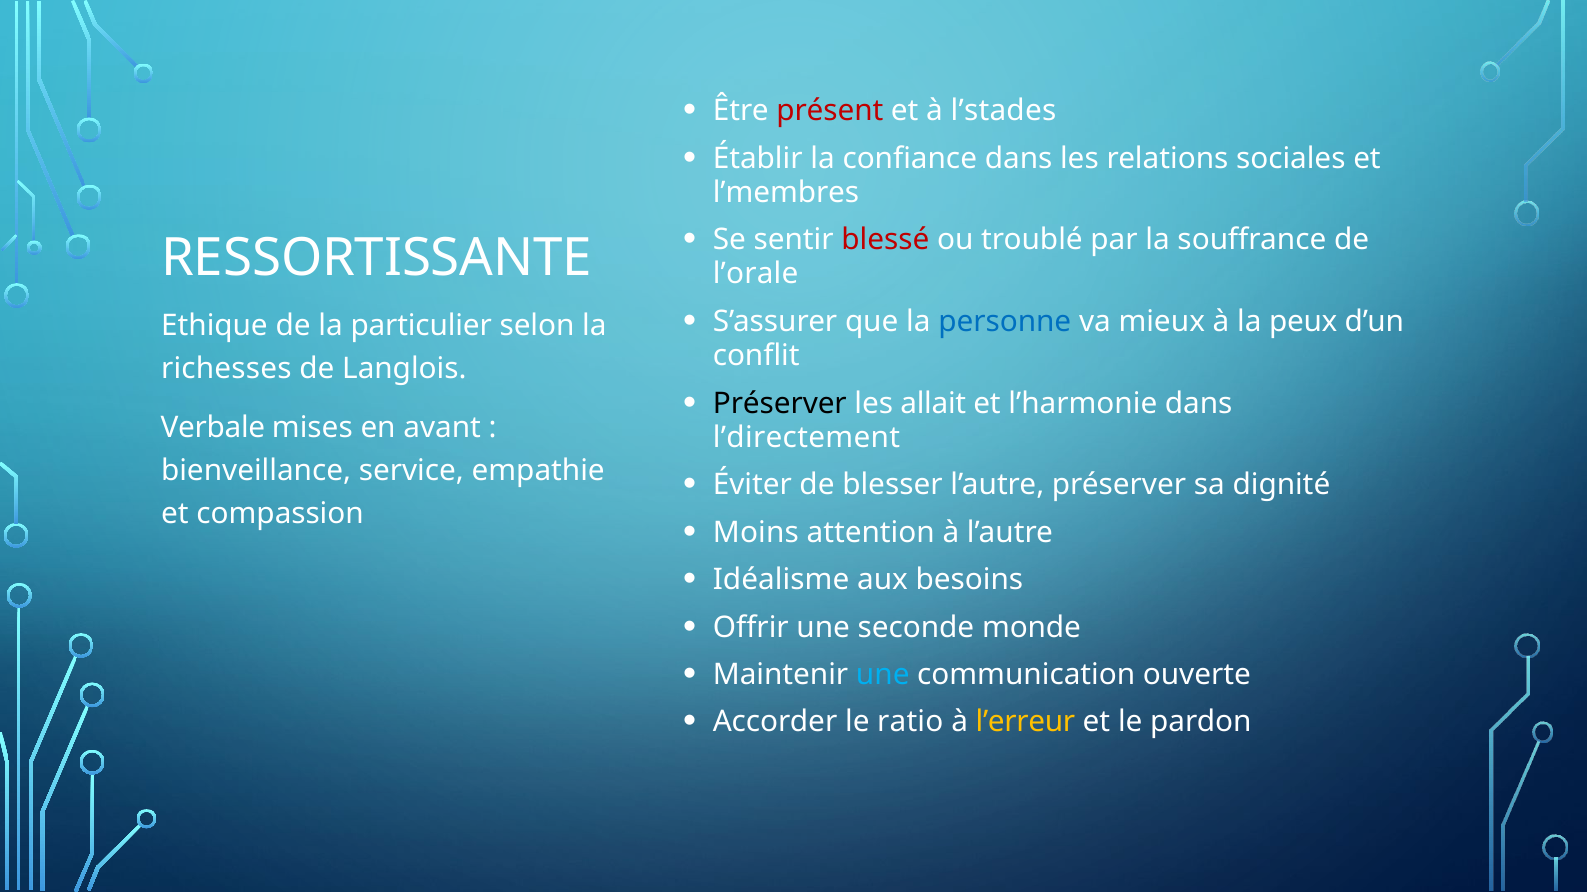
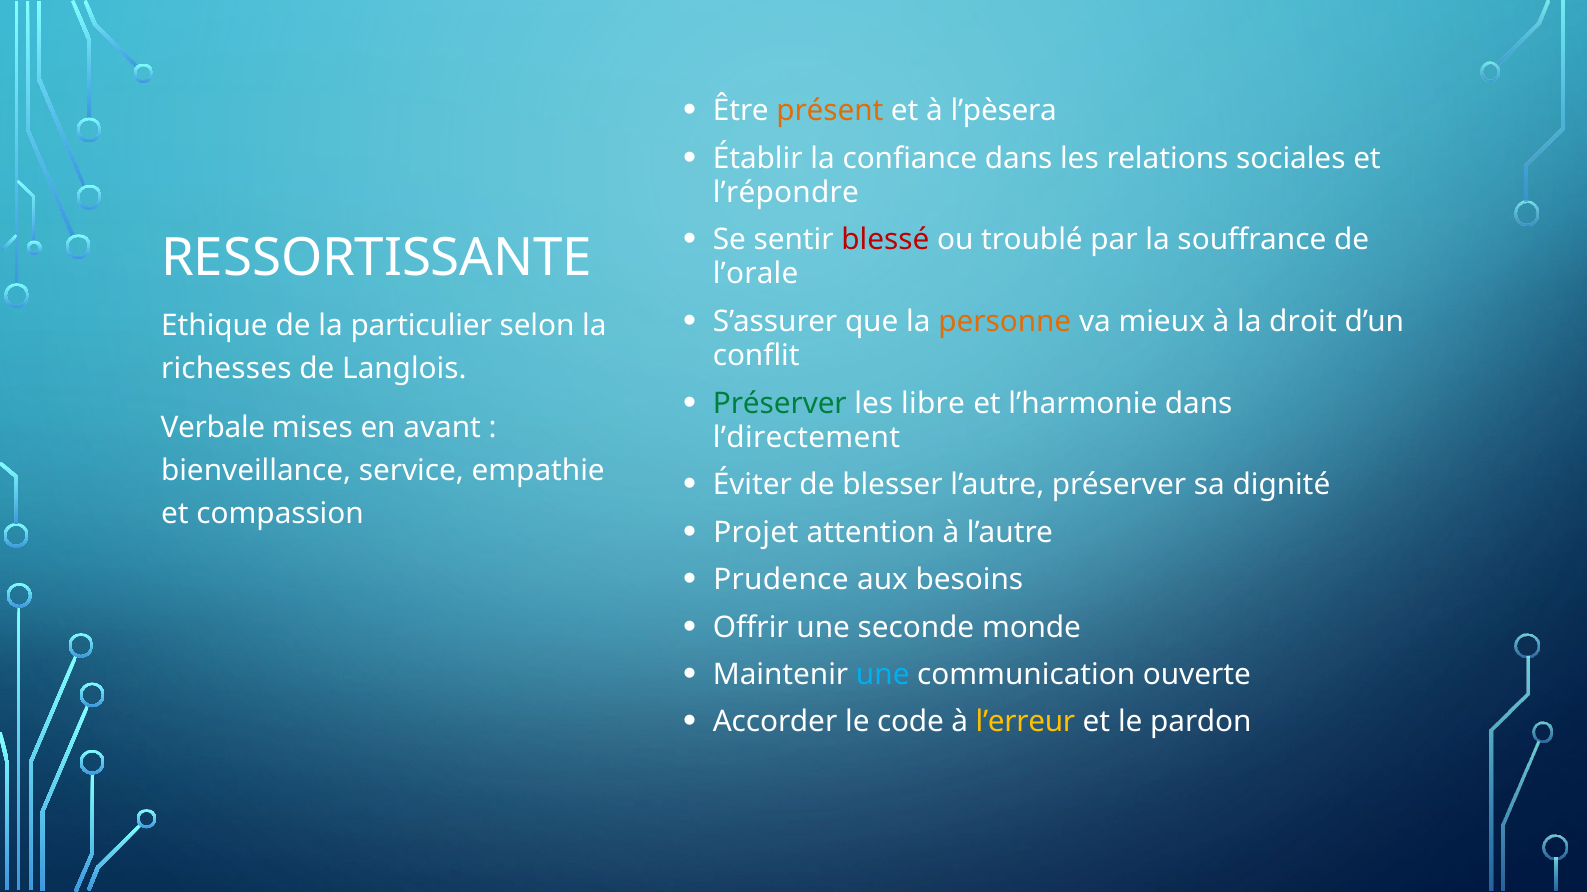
présent colour: red -> orange (830, 111)
l’stades: l’stades -> l’pèsera (1004, 111)
l’membres: l’membres -> l’répondre (786, 193)
personne colour: blue -> orange (1005, 322)
peux: peux -> droit (1303, 322)
Préserver colour: black -> green (780, 404)
allait: allait -> libre (933, 404)
Moins: Moins -> Projet (756, 533)
Idéalisme: Idéalisme -> Prudence (781, 580)
ratio: ratio -> code (910, 723)
